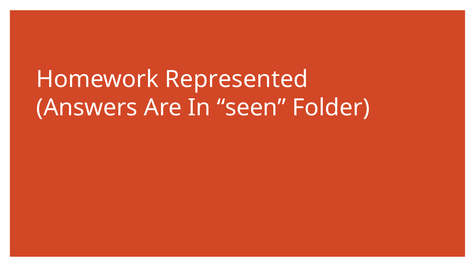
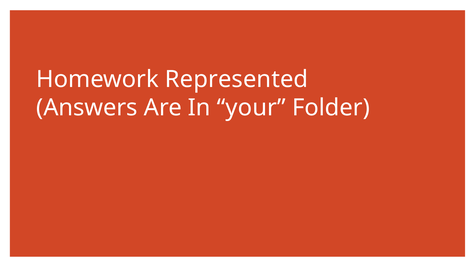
seen: seen -> your (251, 108)
